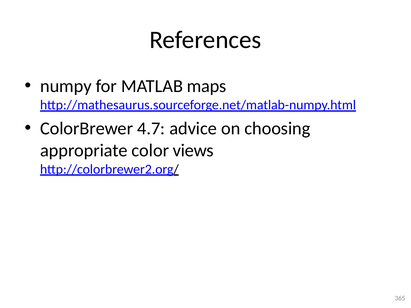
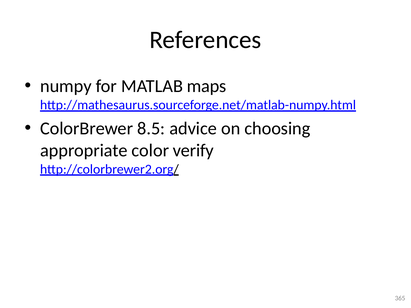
4.7: 4.7 -> 8.5 (151, 129)
views: views -> verify (193, 150)
